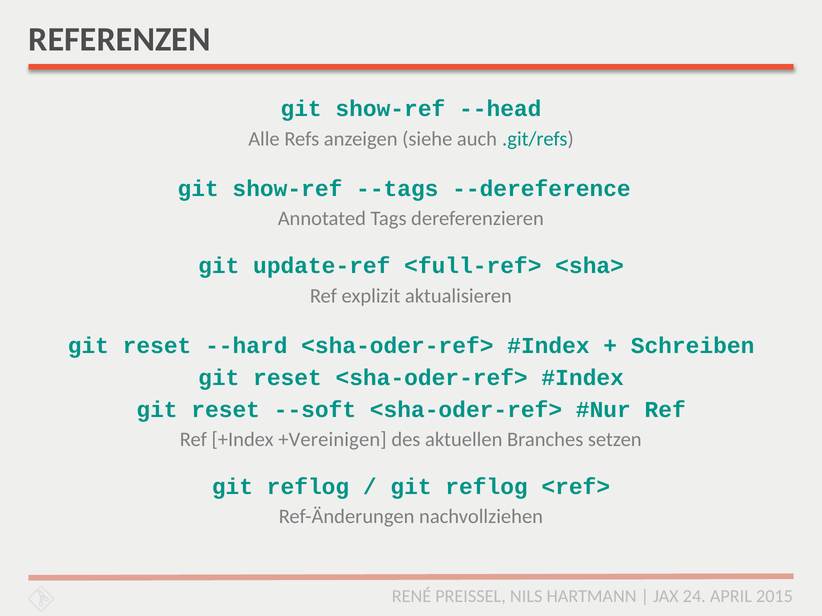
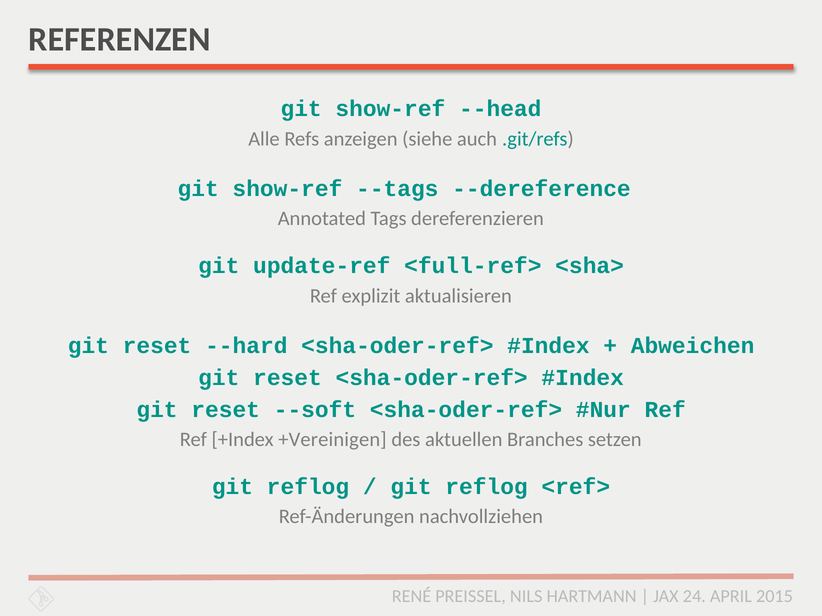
Schreiben: Schreiben -> Abweichen (693, 346)
